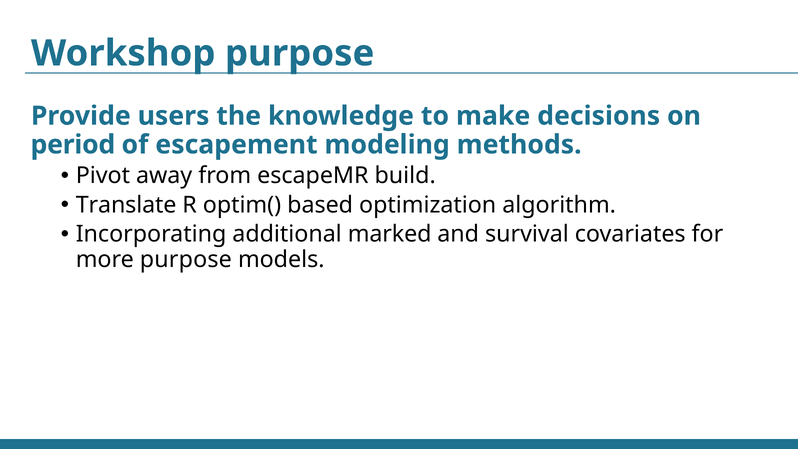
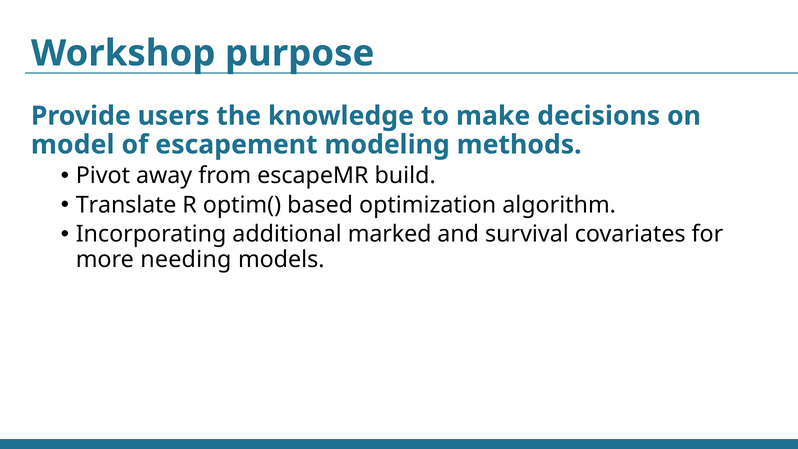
period: period -> model (73, 145)
more purpose: purpose -> needing (186, 259)
